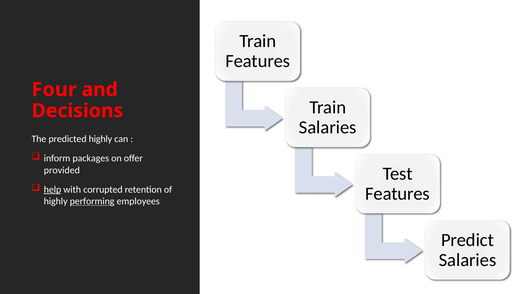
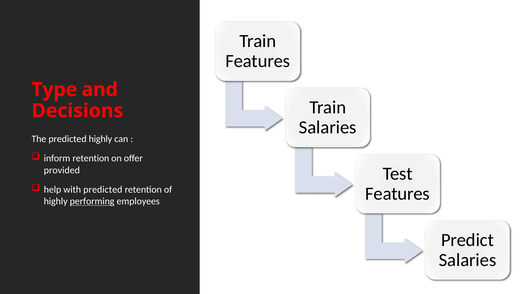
Four: Four -> Type (54, 90)
inform packages: packages -> retention (91, 158)
help underline: present -> none (52, 190)
with corrupted: corrupted -> predicted (103, 190)
